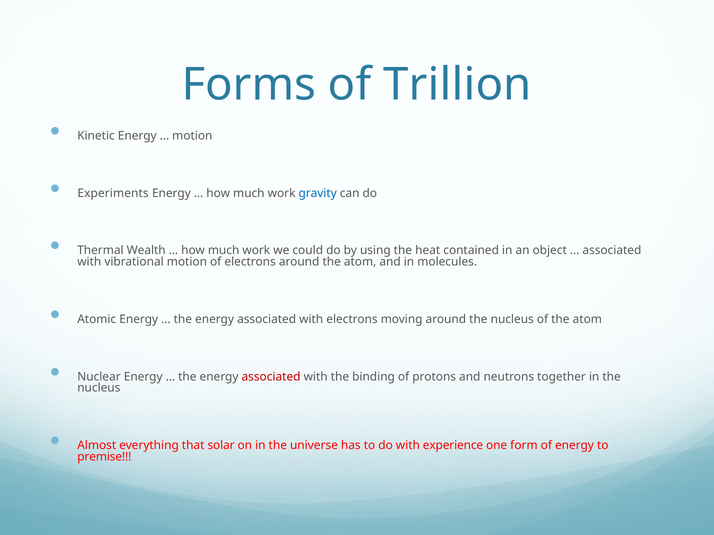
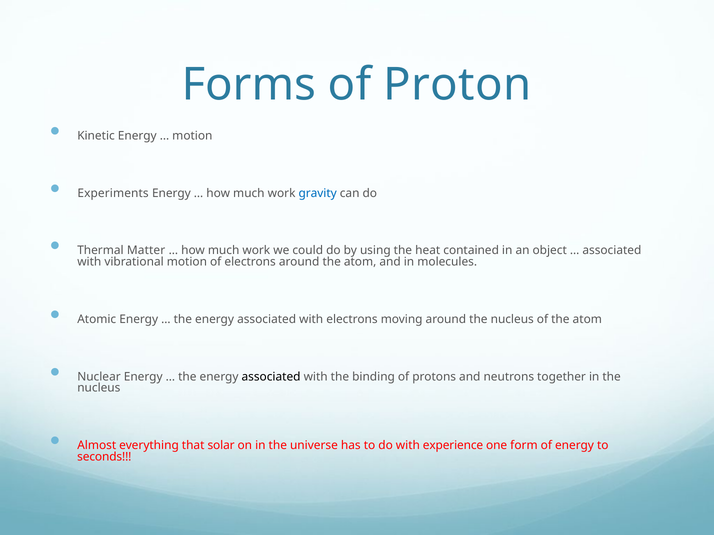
Trillion: Trillion -> Proton (457, 85)
Wealth: Wealth -> Matter (146, 251)
associated colour: red -> black (271, 377)
premise: premise -> seconds (104, 457)
